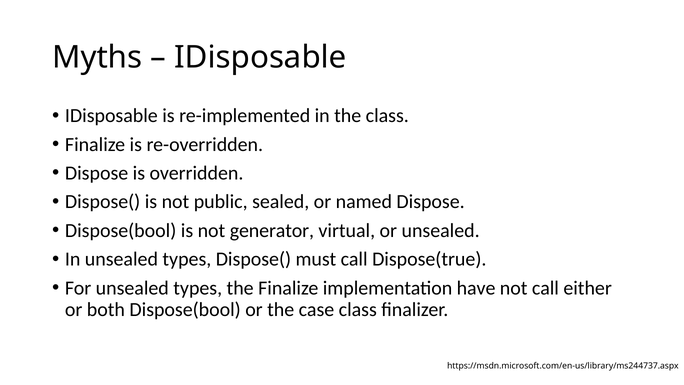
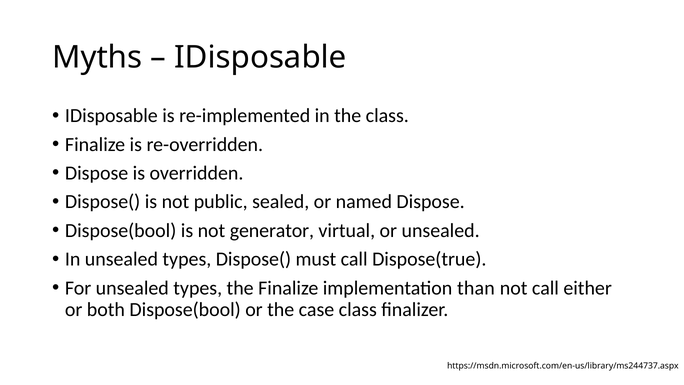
have: have -> than (476, 288)
